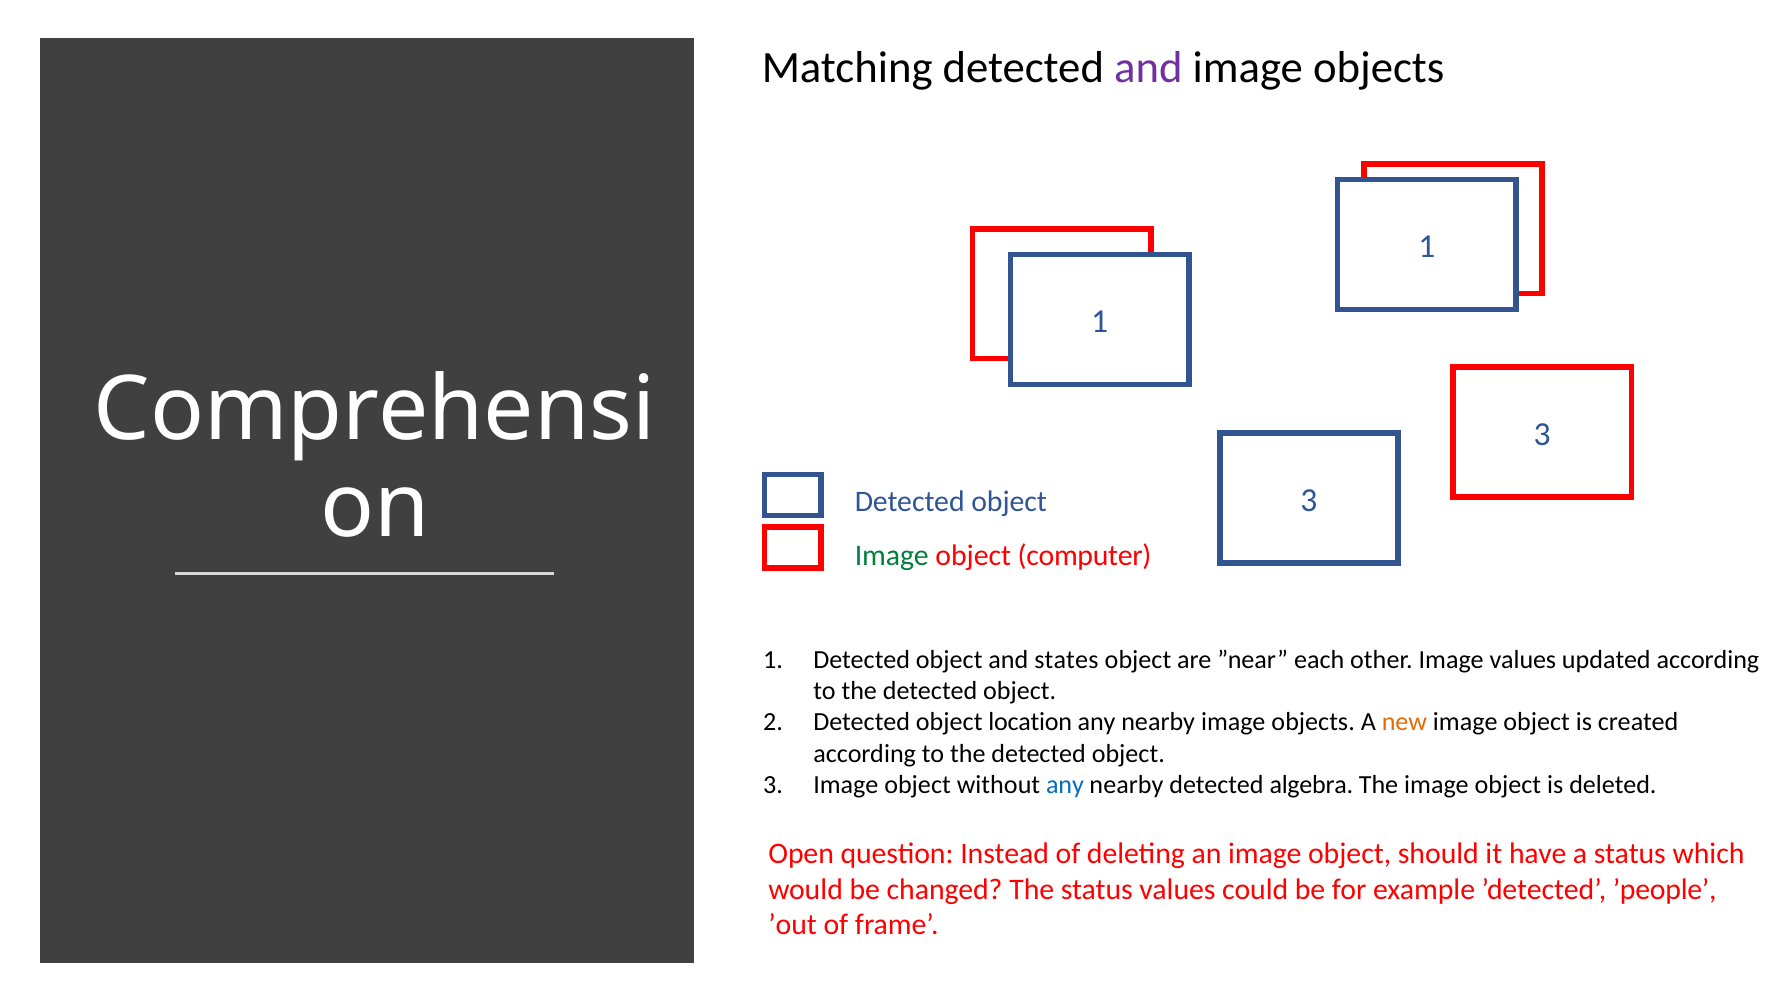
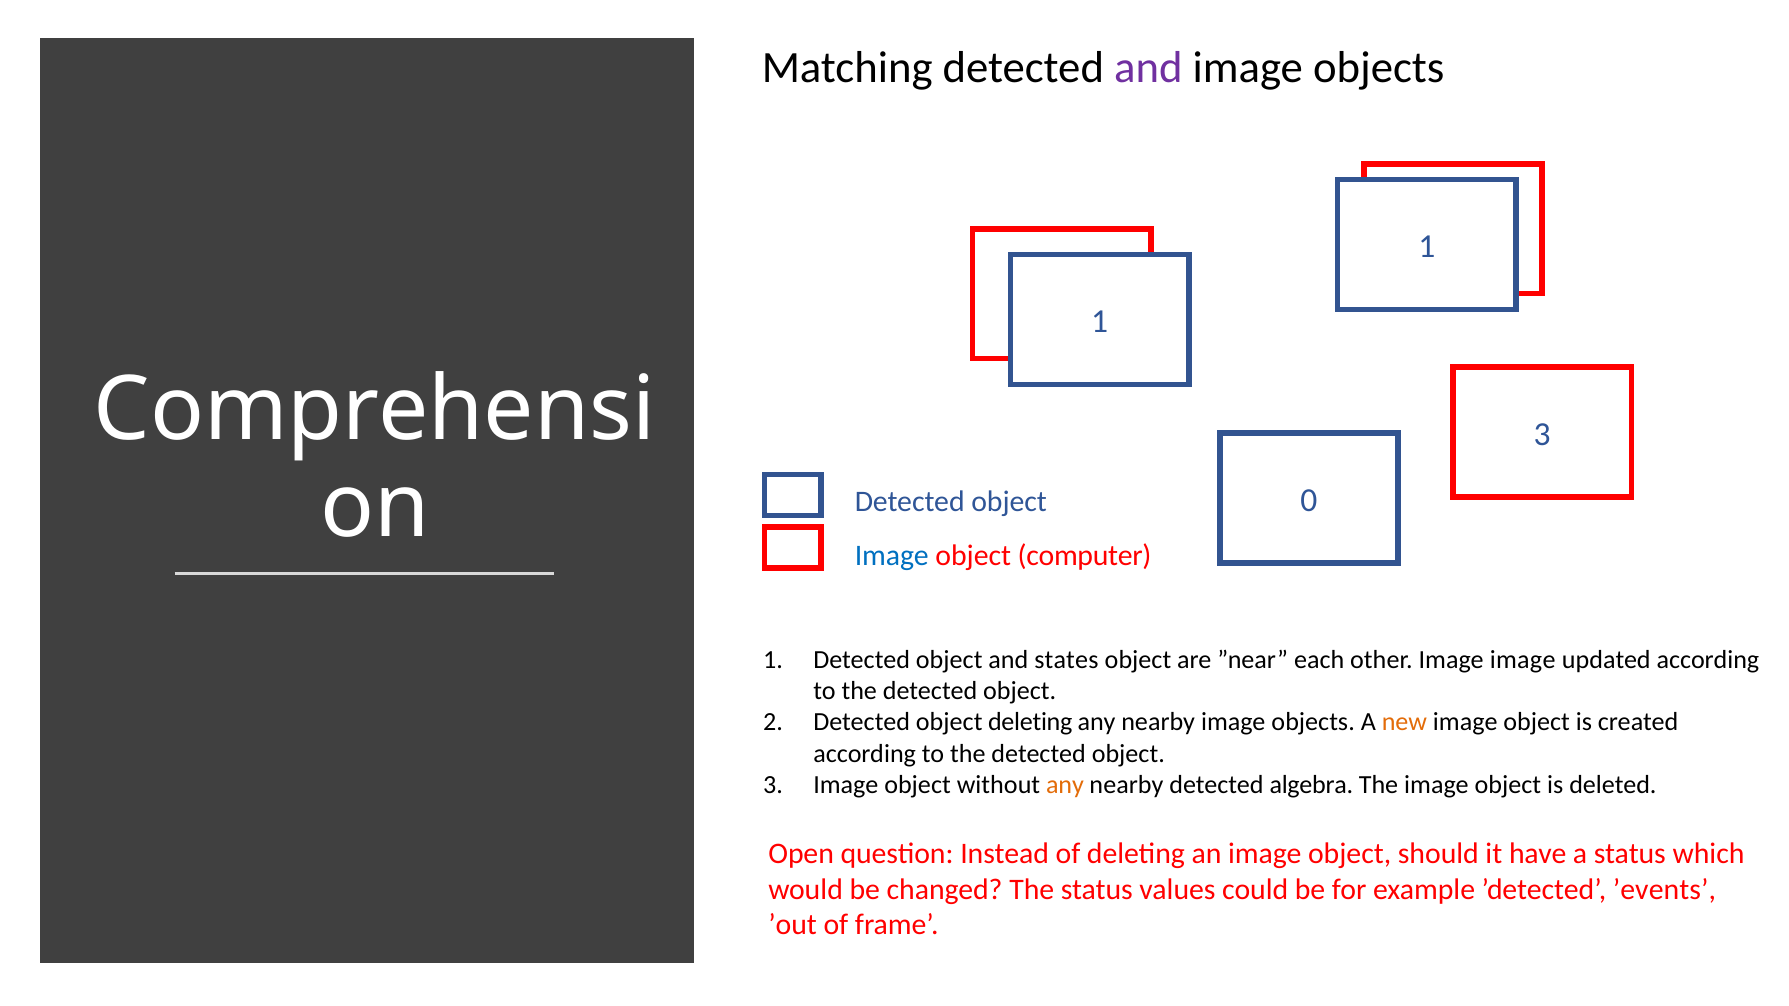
3: 3 -> 0 (1309, 500)
Image colour: green -> blue (892, 555)
Image values: values -> image (1523, 660)
object location: location -> deleting (1030, 722)
any colour: blue -> orange (1065, 785)
’people: ’people -> ’events (1664, 889)
